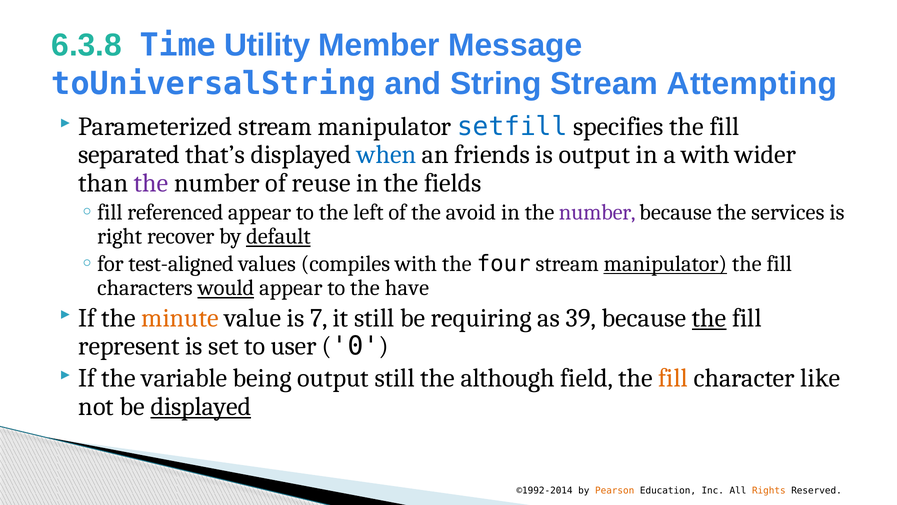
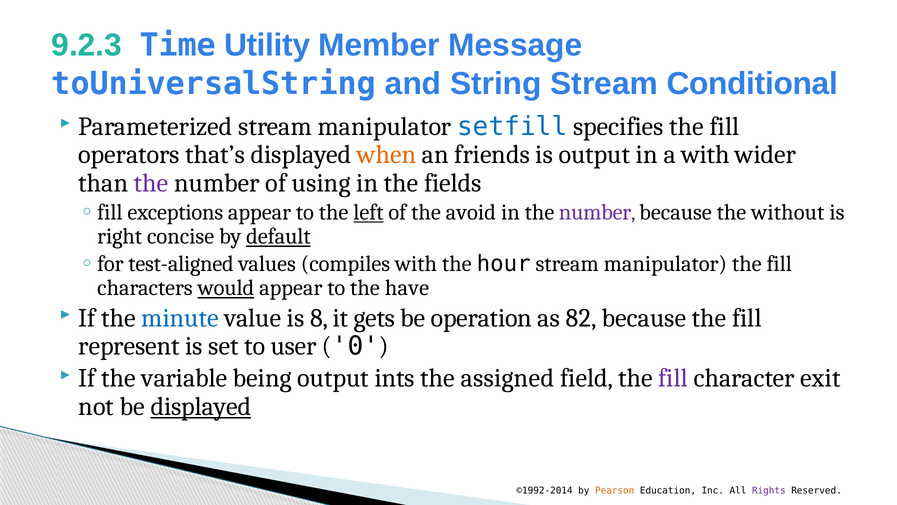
6.3.8: 6.3.8 -> 9.2.3 (87, 45)
Attempting: Attempting -> Conditional (752, 84)
separated: separated -> operators (129, 155)
when colour: blue -> orange (387, 155)
reuse: reuse -> using (321, 183)
referenced: referenced -> exceptions (175, 212)
left underline: none -> present (368, 212)
services: services -> without (788, 212)
recover: recover -> concise (181, 236)
four: four -> hour (504, 264)
manipulator underline: present -> none (665, 264)
minute colour: orange -> blue (180, 318)
7: 7 -> 8 (319, 318)
it still: still -> gets (374, 318)
requiring: requiring -> operation (481, 318)
39: 39 -> 82 (581, 318)
the underline: present -> none (709, 318)
output still: still -> ints (395, 378)
although: although -> assigned (507, 378)
fill colour: orange -> purple (673, 378)
like: like -> exit (820, 378)
Rights colour: orange -> purple (769, 490)
